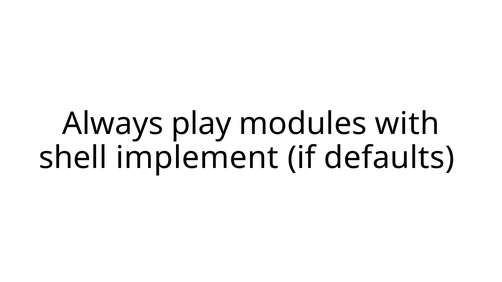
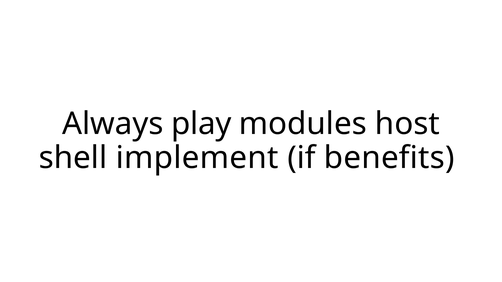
with: with -> host (407, 124)
defaults: defaults -> benefits (389, 158)
